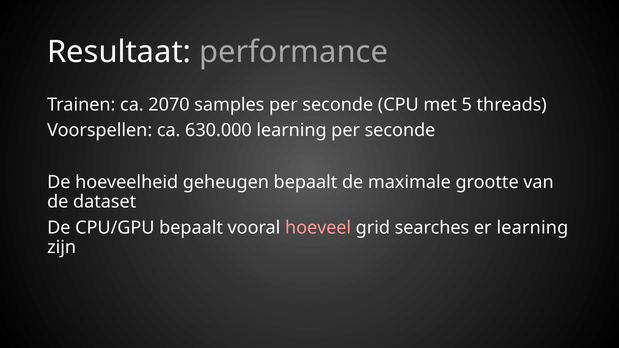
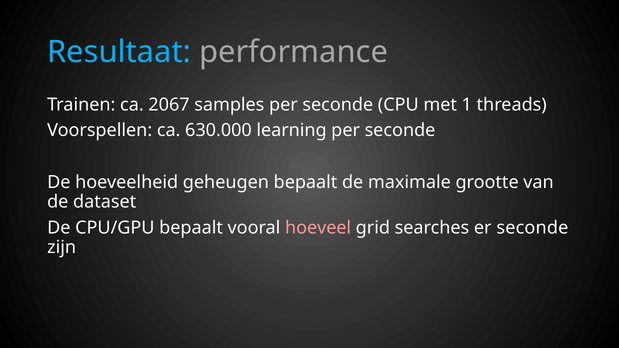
Resultaat colour: white -> light blue (119, 52)
2070: 2070 -> 2067 (169, 105)
5: 5 -> 1 (467, 105)
er learning: learning -> seconde (532, 228)
